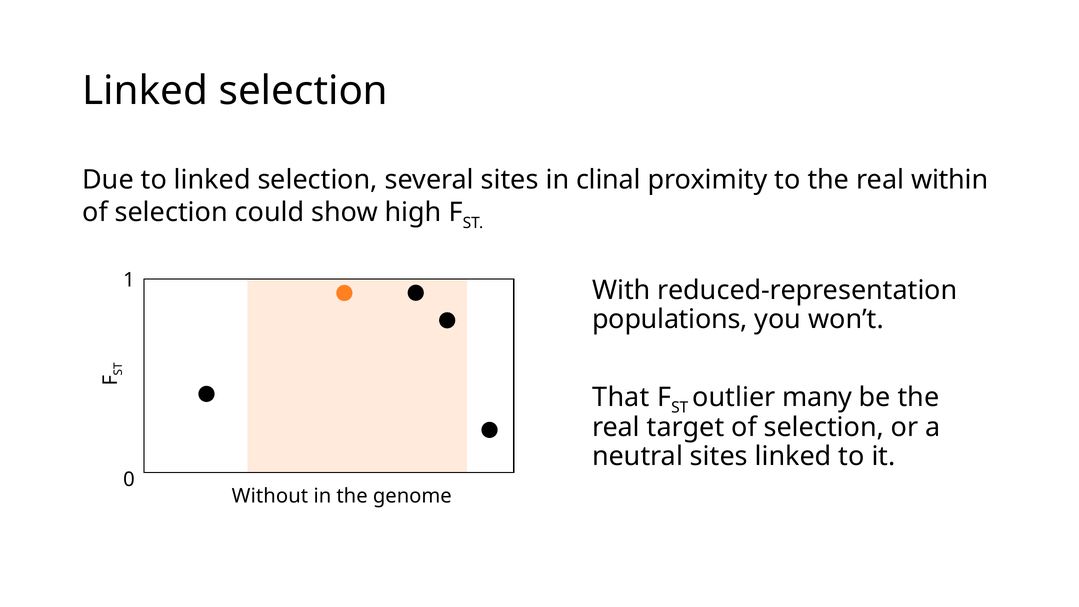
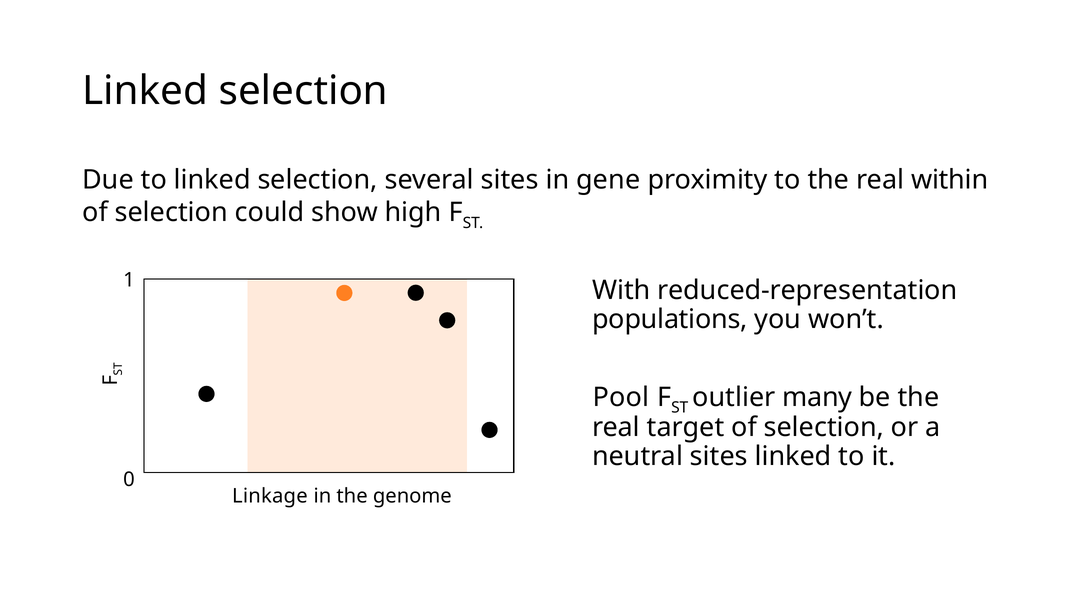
clinal: clinal -> gene (608, 180)
That: That -> Pool (621, 397)
Without: Without -> Linkage (270, 496)
